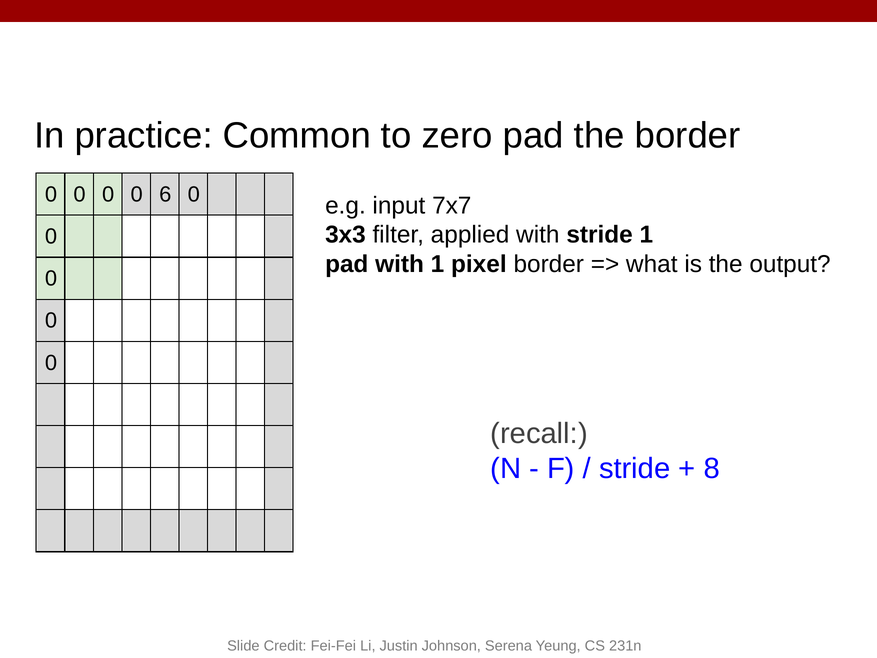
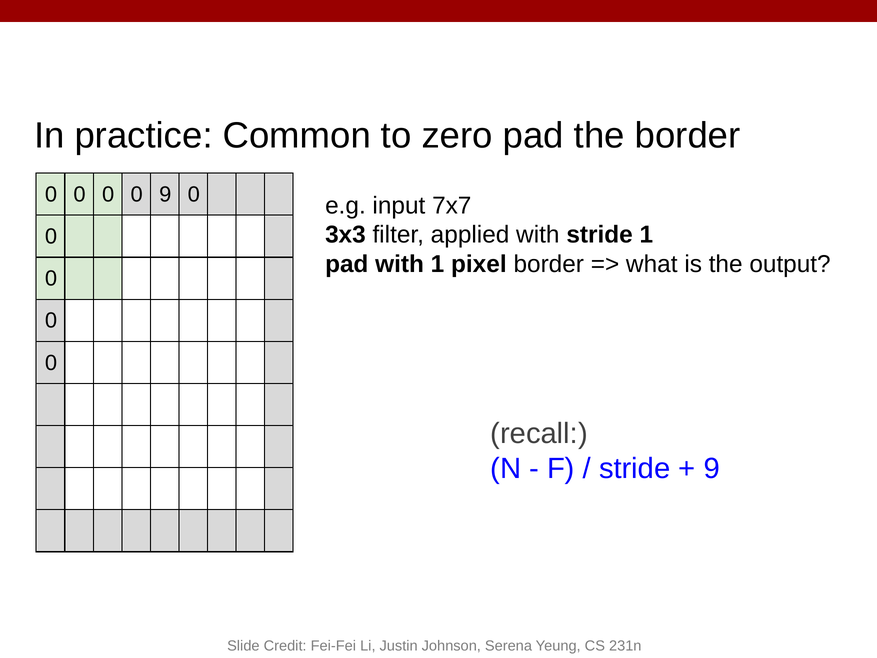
0 6: 6 -> 9 (165, 194)
8: 8 -> 9 (712, 469)
